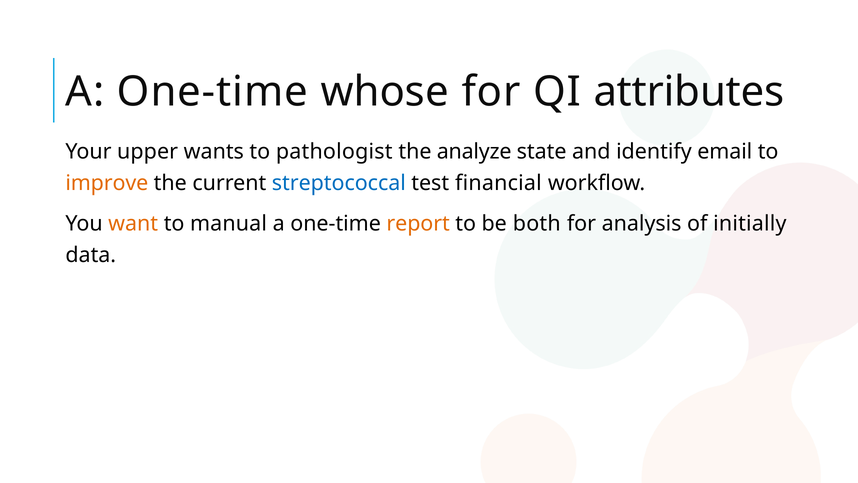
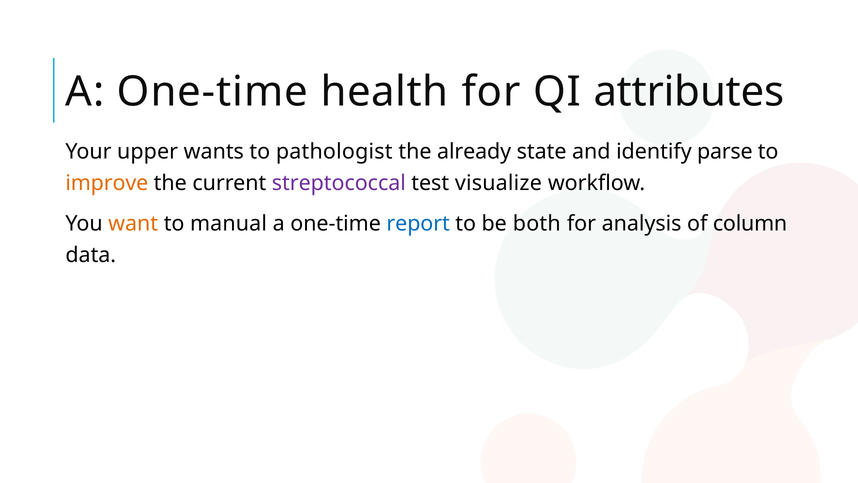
whose: whose -> health (384, 92)
analyze: analyze -> already (474, 152)
email: email -> parse (725, 152)
streptococcal colour: blue -> purple (339, 183)
financial: financial -> visualize (498, 183)
report colour: orange -> blue (418, 223)
initially: initially -> column (750, 223)
